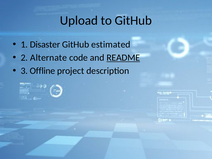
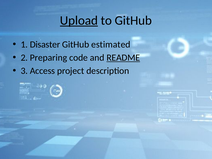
Upload underline: none -> present (79, 21)
Alternate: Alternate -> Preparing (49, 58)
Offline: Offline -> Access (42, 71)
